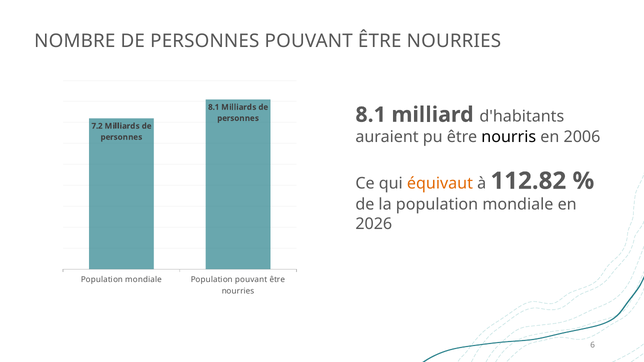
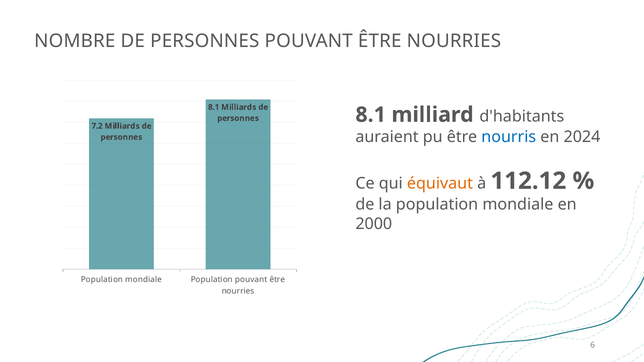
nourris colour: black -> blue (509, 137)
2006: 2006 -> 2024 (582, 137)
112.82: 112.82 -> 112.12 (528, 181)
2026: 2026 -> 2000 (374, 224)
